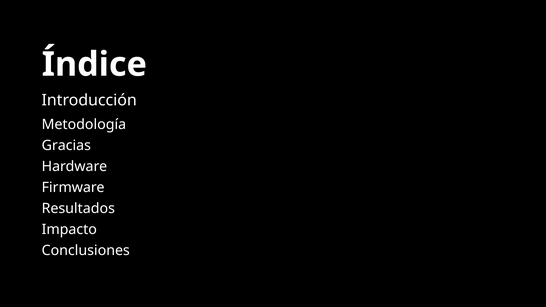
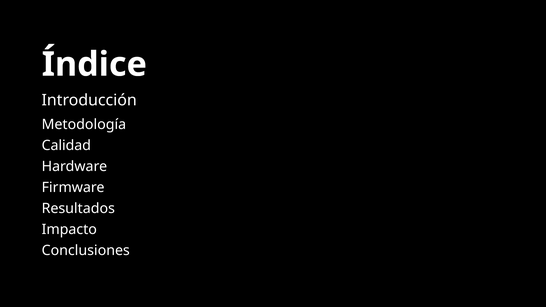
Gracias: Gracias -> Calidad (66, 146)
